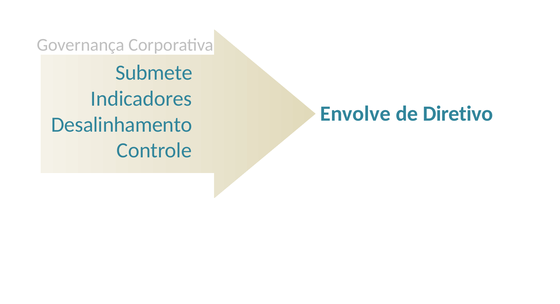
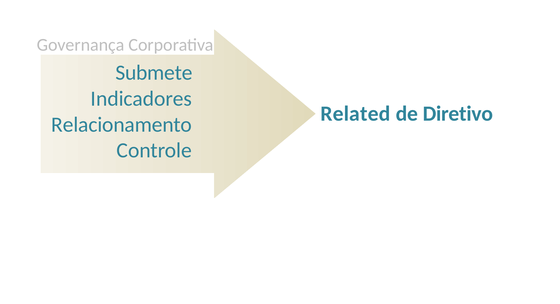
Envolve: Envolve -> Related (355, 113)
Desalinhamento: Desalinhamento -> Relacionamento (122, 124)
